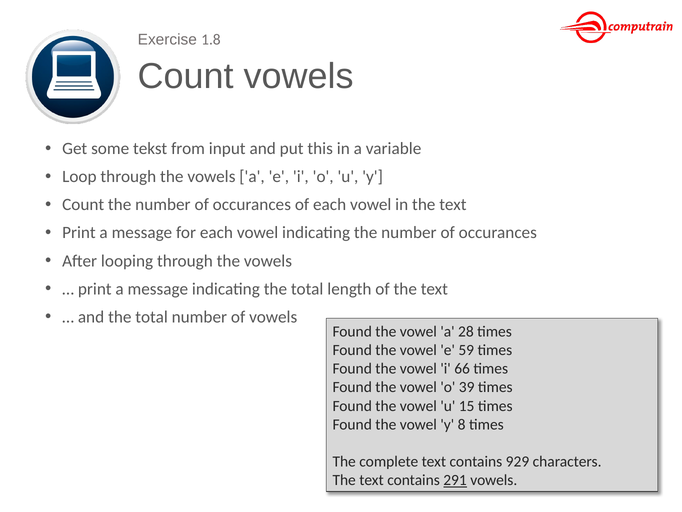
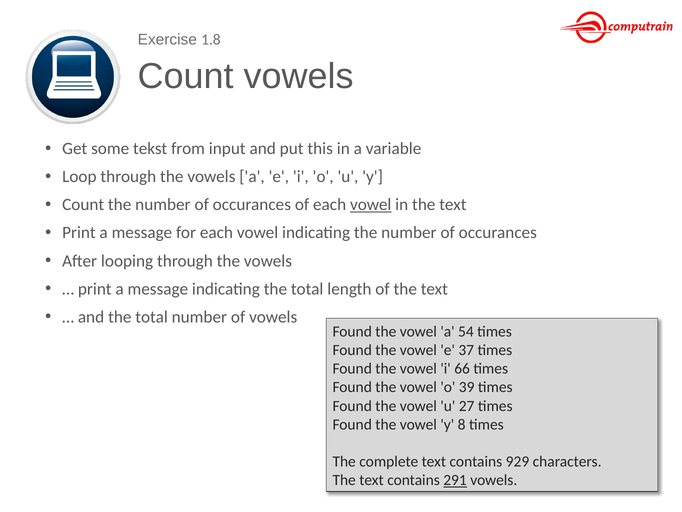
vowel underline: none -> present (371, 204)
28: 28 -> 54 (466, 331)
59: 59 -> 37 (466, 350)
15: 15 -> 27 (467, 405)
